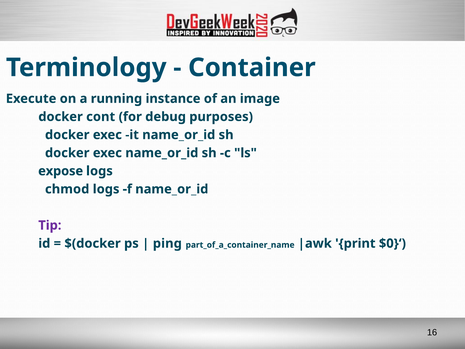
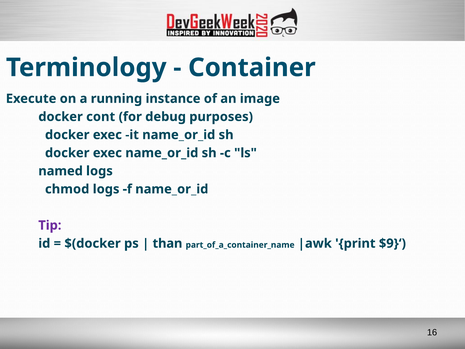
expose: expose -> named (61, 171)
ping: ping -> than (167, 243)
$0}‘: $0}‘ -> $9}‘ (392, 243)
